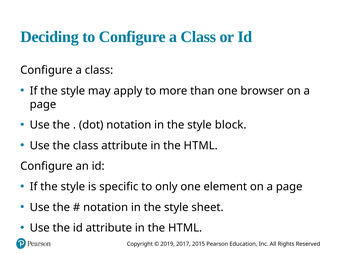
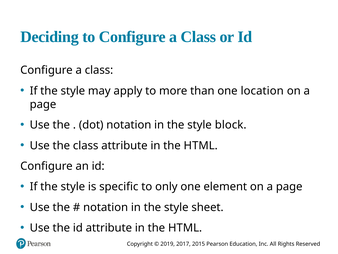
browser: browser -> location (262, 91)
